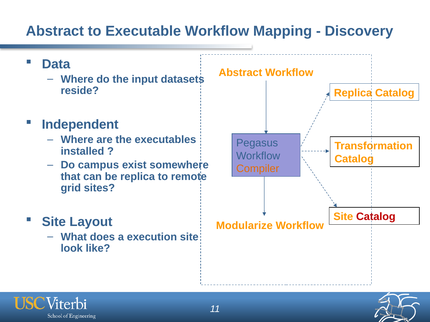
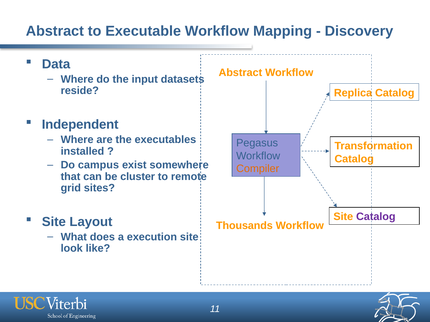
be replica: replica -> cluster (138, 177)
Catalog colour: red -> purple (376, 217)
Modularize: Modularize -> Thousands (244, 226)
